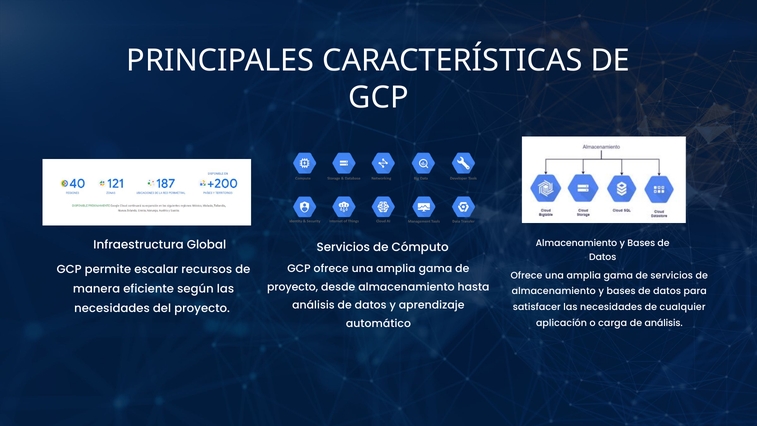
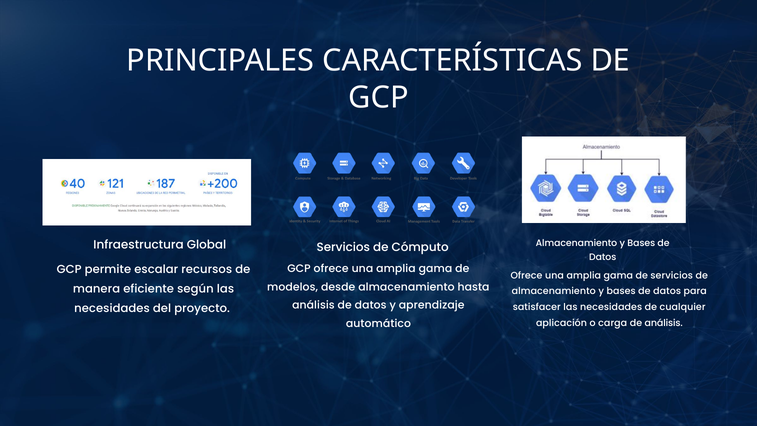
proyecto: proyecto -> modelos (293, 287)
